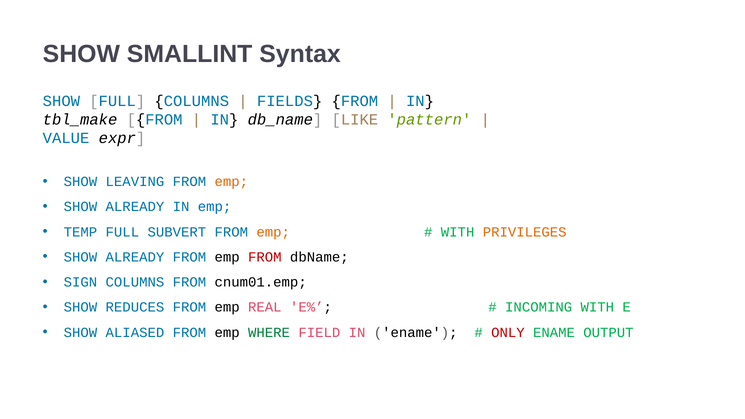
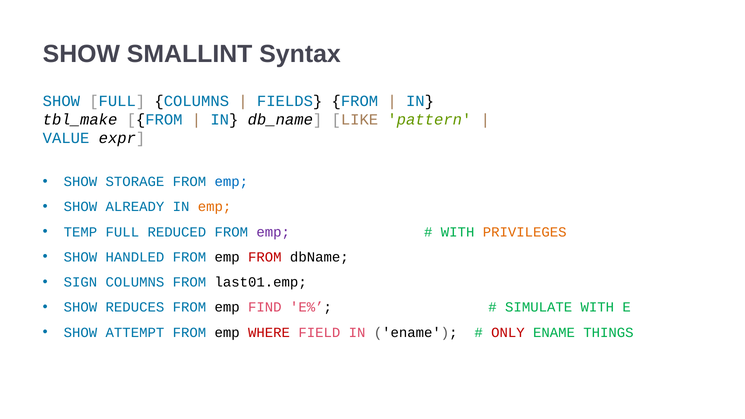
LEAVING: LEAVING -> STORAGE (135, 182)
emp colour: orange -> blue (231, 182)
emp colour: blue -> orange (215, 207)
SUBVERT: SUBVERT -> REDUCED (177, 232)
emp colour: orange -> purple (273, 232)
ALREADY: ALREADY -> HANDLED (135, 257)
cnum01.emp: cnum01.emp -> last01.emp (261, 282)
REAL: REAL -> FIND (265, 307)
INCOMING: INCOMING -> SIMULATE (539, 307)
ALIASED: ALIASED -> ATTEMPT (135, 333)
WHERE colour: green -> red (269, 333)
OUTPUT: OUTPUT -> THINGS (608, 333)
